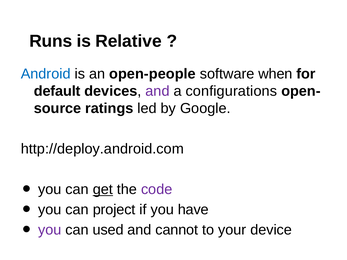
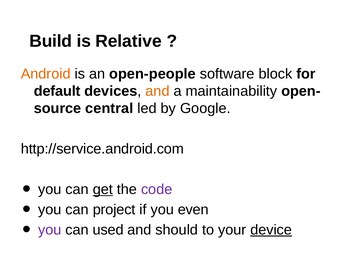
Runs: Runs -> Build (51, 41)
Android colour: blue -> orange (46, 74)
when: when -> block (275, 74)
and colour: purple -> orange (158, 91)
configurations: configurations -> maintainability (231, 91)
ratings: ratings -> central (109, 109)
http://deploy.android.com: http://deploy.android.com -> http://service.android.com (102, 149)
have: have -> even (193, 210)
cannot: cannot -> should (177, 230)
device underline: none -> present (271, 230)
